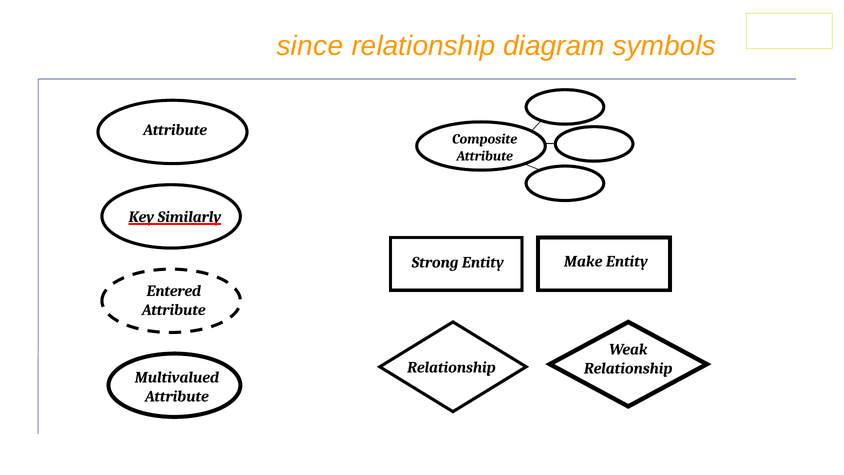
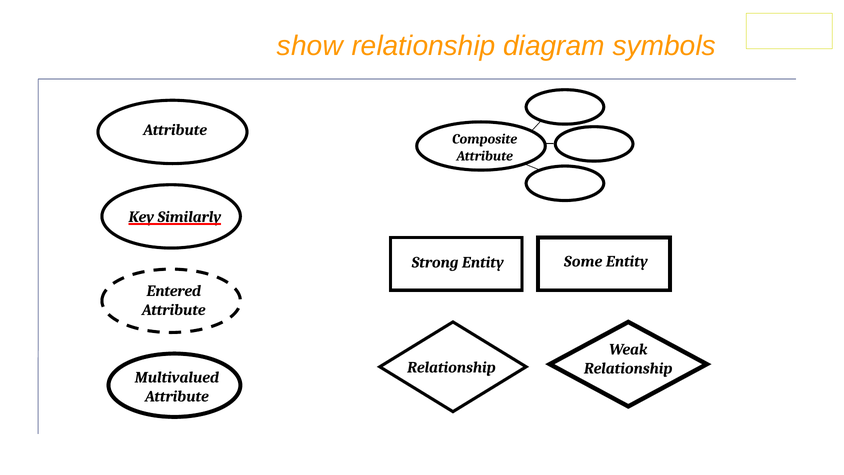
since: since -> show (310, 46)
Make: Make -> Some (583, 261)
